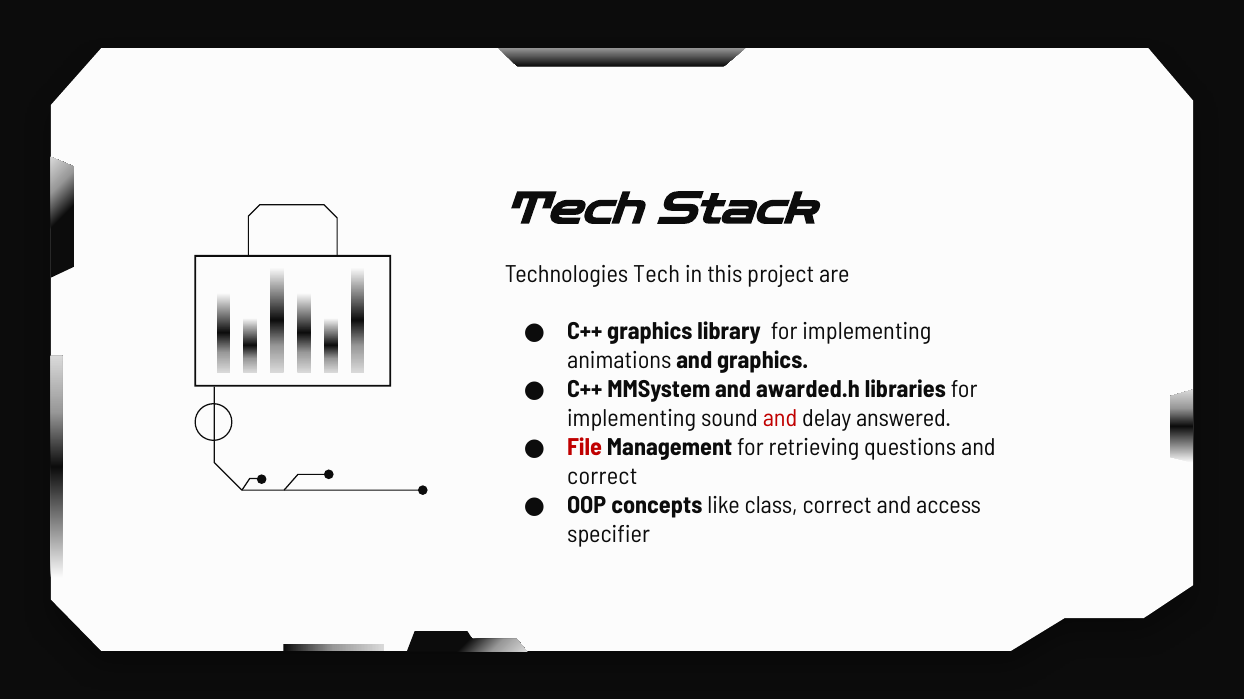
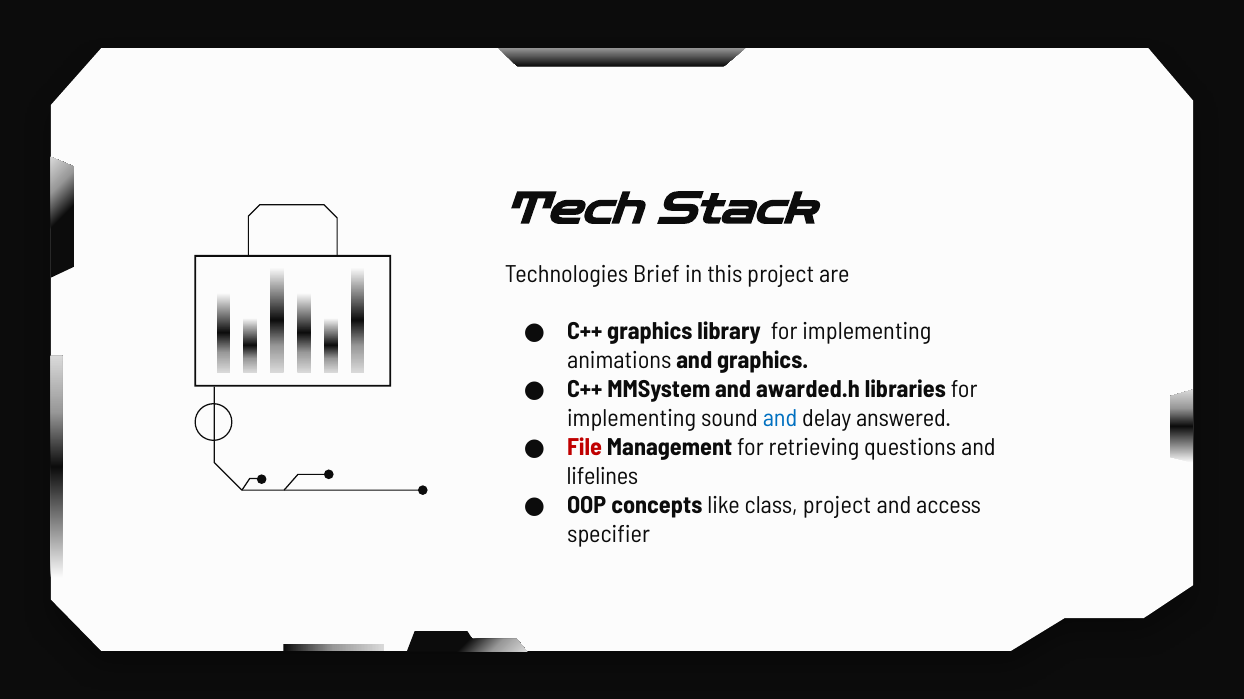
Technologies Tech: Tech -> Brief (656, 275)
and colour: red -> blue (780, 419)
correct: correct -> lifelines (603, 477)
class correct: correct -> project (837, 506)
